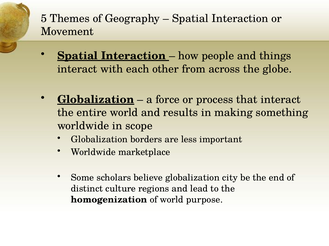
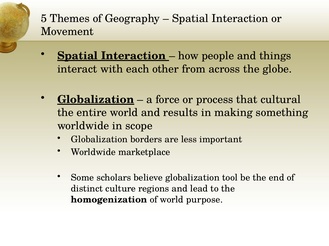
that interact: interact -> cultural (281, 100)
city: city -> tool (230, 178)
